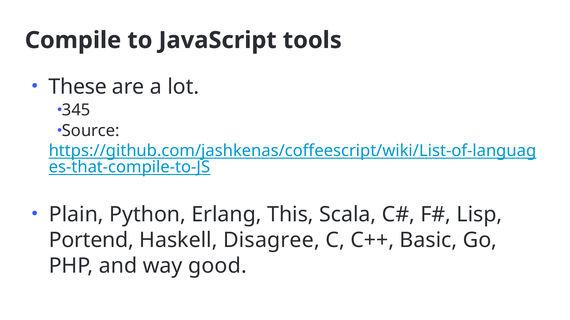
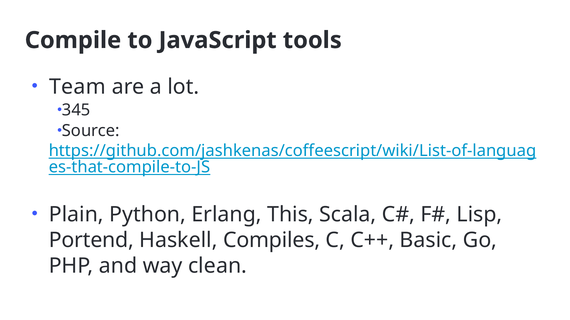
These: These -> Team (77, 87)
Disagree: Disagree -> Compiles (272, 241)
good: good -> clean (218, 266)
